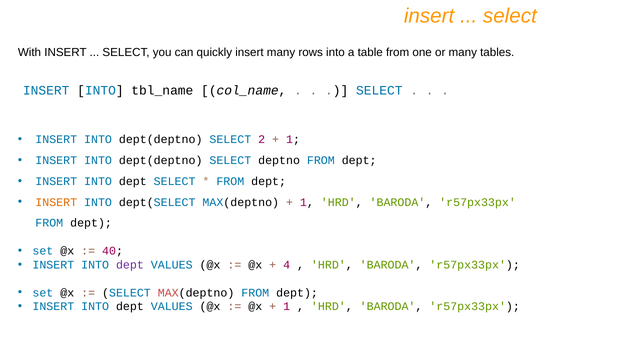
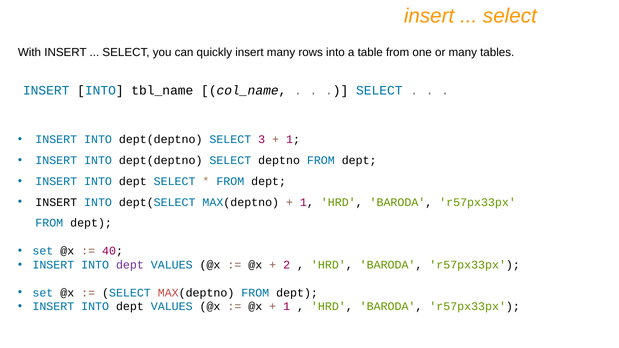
2: 2 -> 3 (262, 140)
INSERT colour: orange -> black (56, 202)
4: 4 -> 2 (287, 265)
